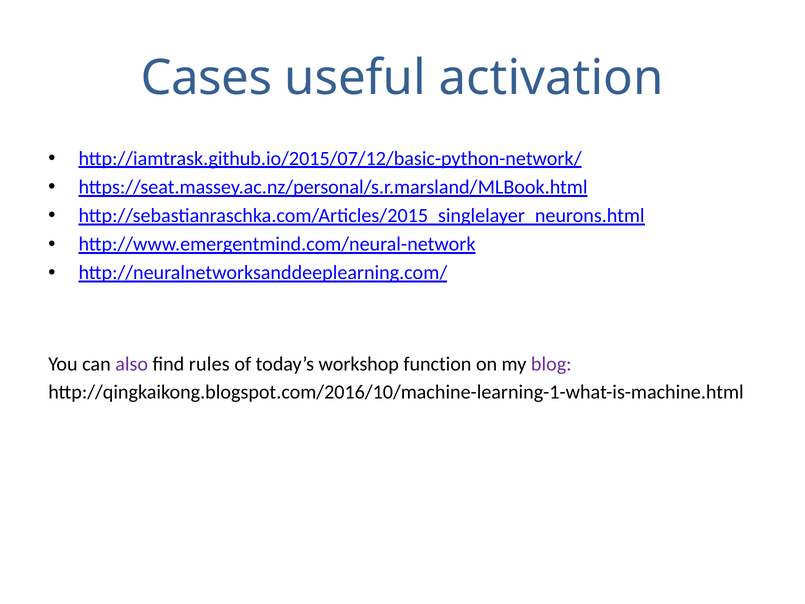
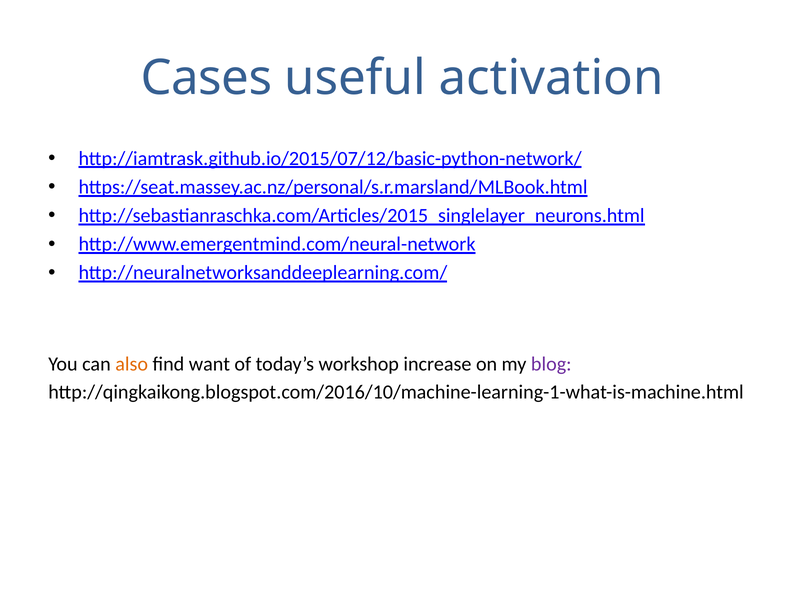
also colour: purple -> orange (132, 364)
rules: rules -> want (209, 364)
function: function -> increase (437, 364)
